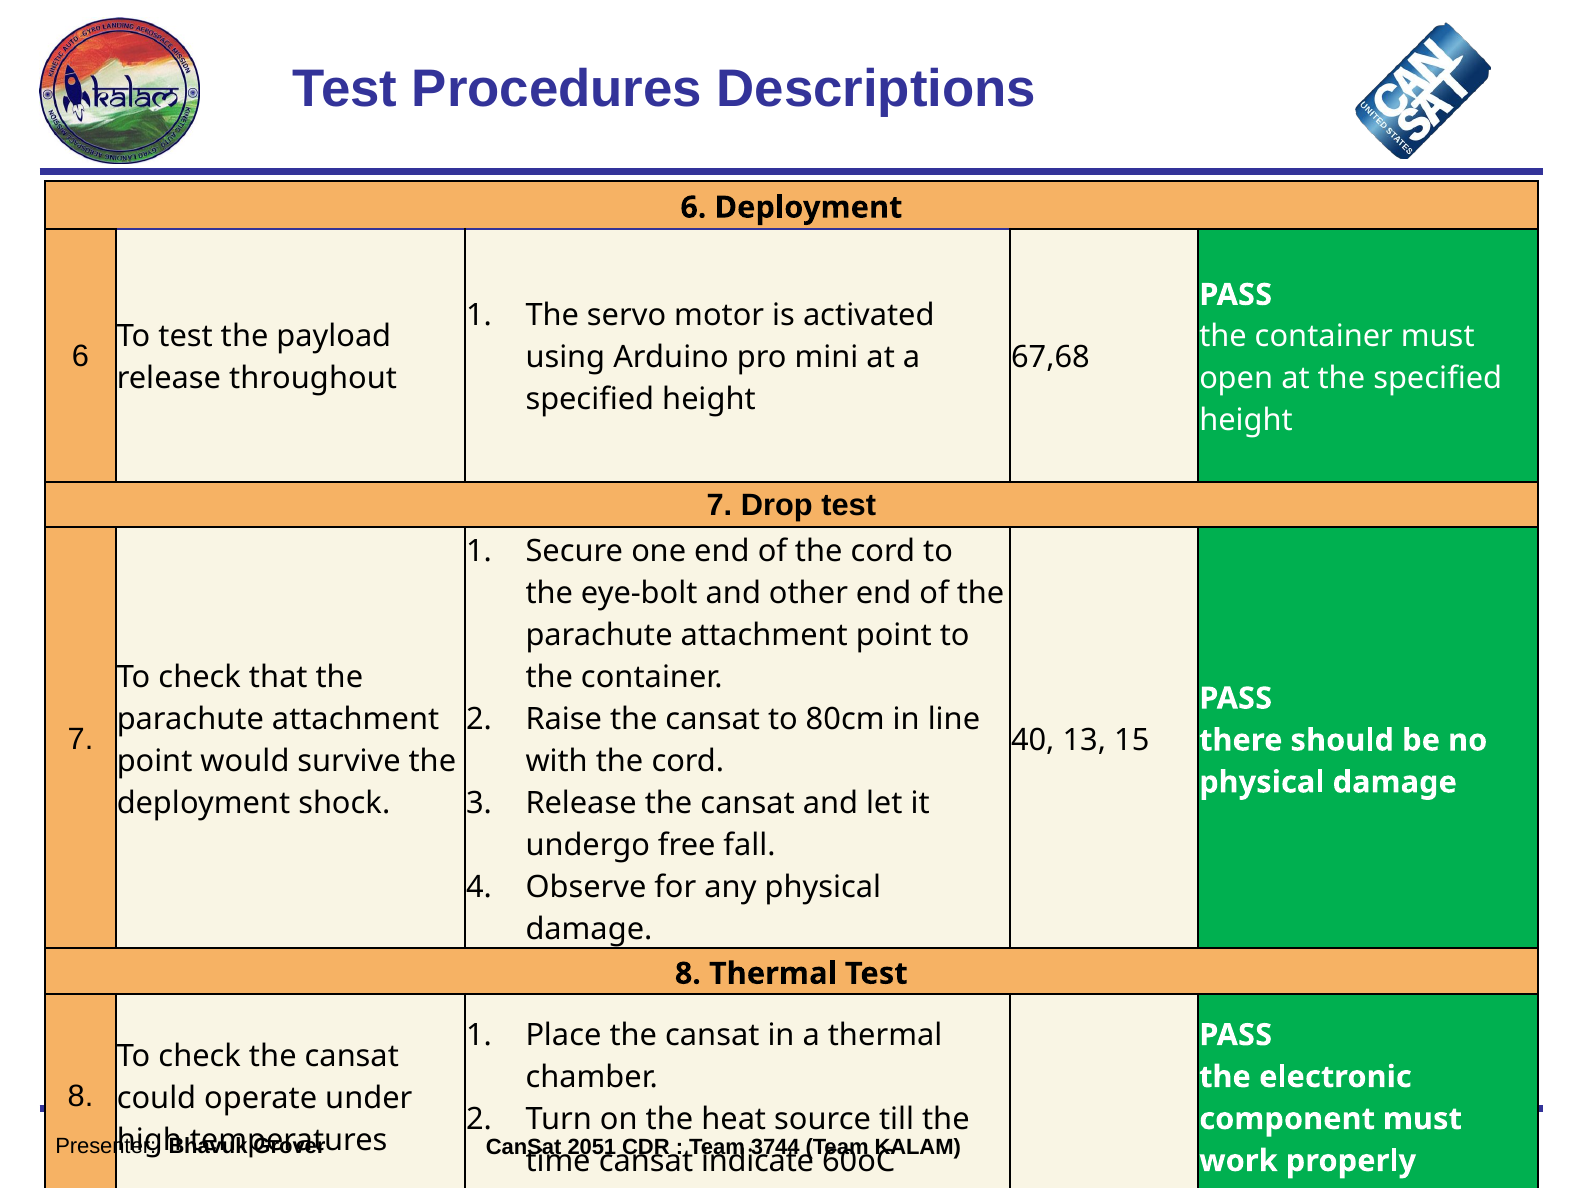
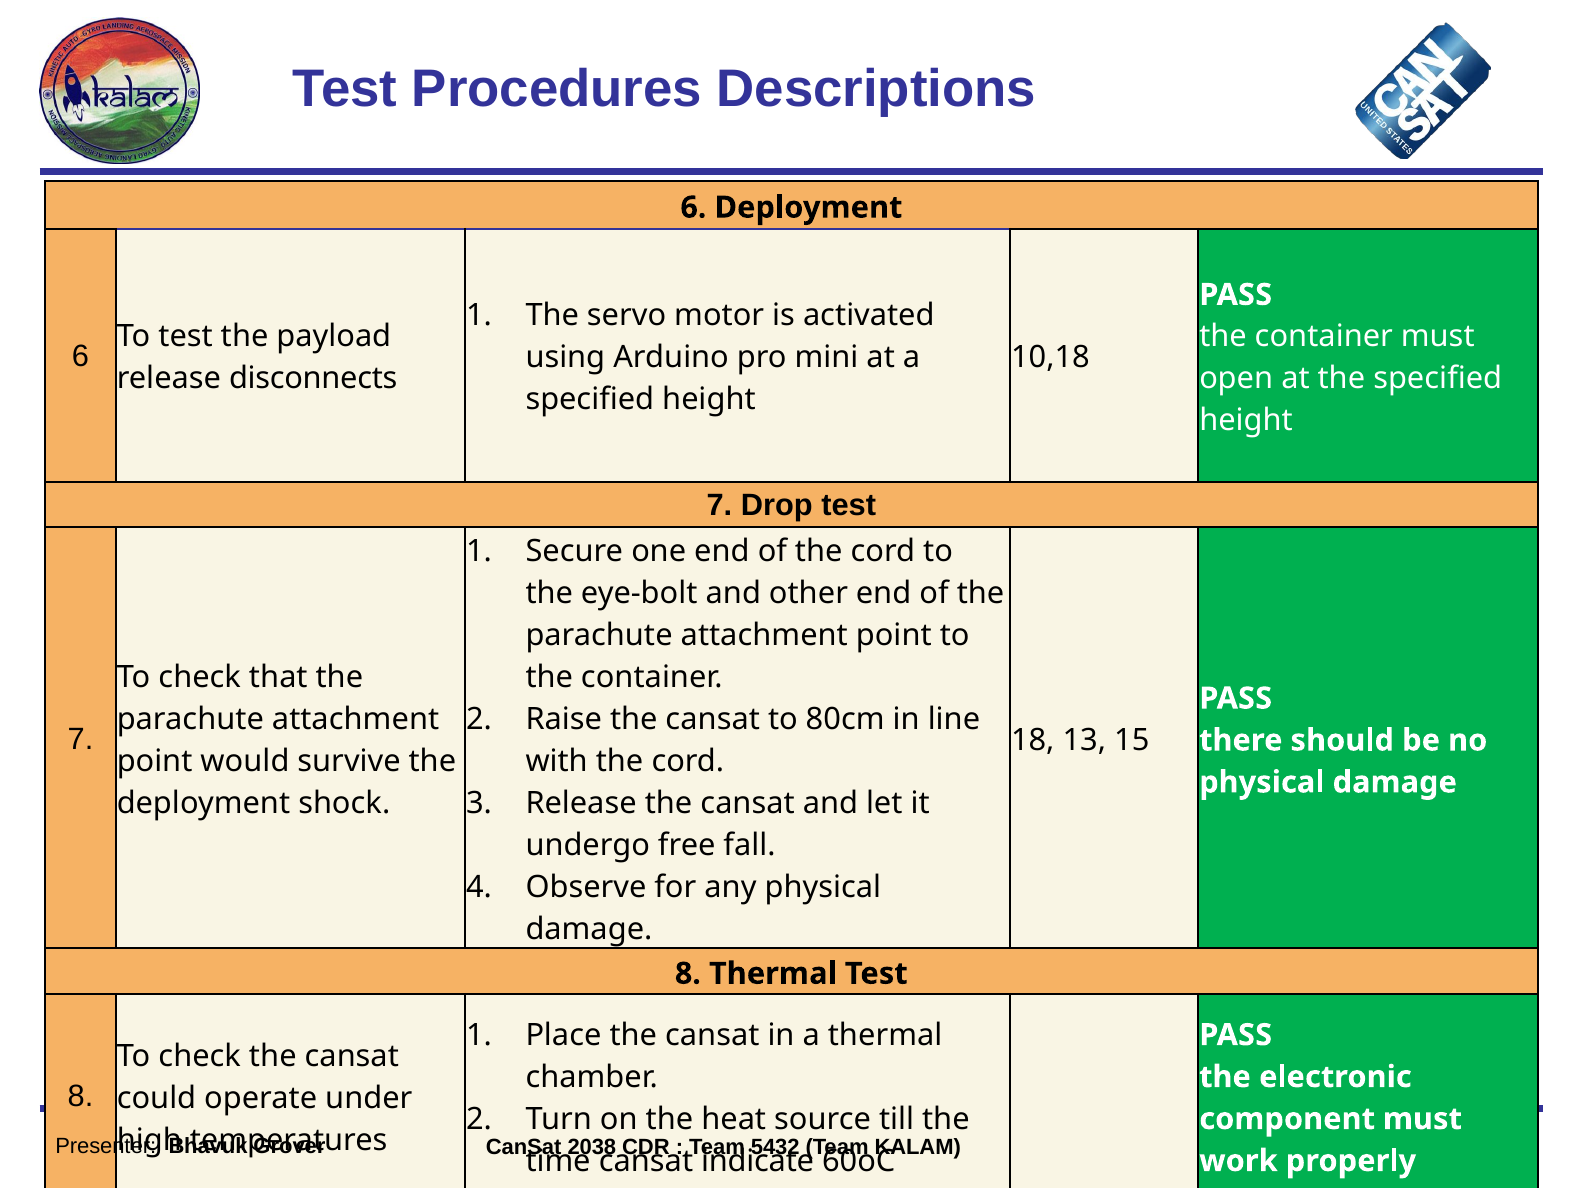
67,68: 67,68 -> 10,18 (1050, 358)
throughout: throughout -> disconnects (313, 378)
40: 40 -> 18 (1033, 740)
2051: 2051 -> 2038 (592, 1147)
3744: 3744 -> 5432 (775, 1147)
